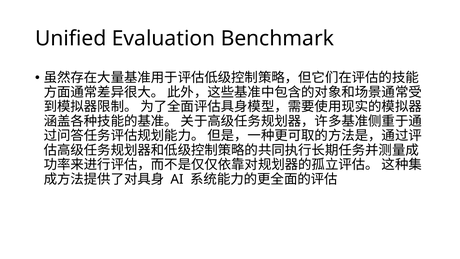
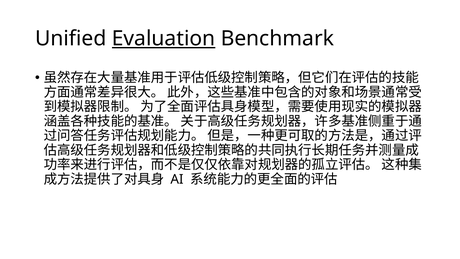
Evaluation underline: none -> present (164, 39)
